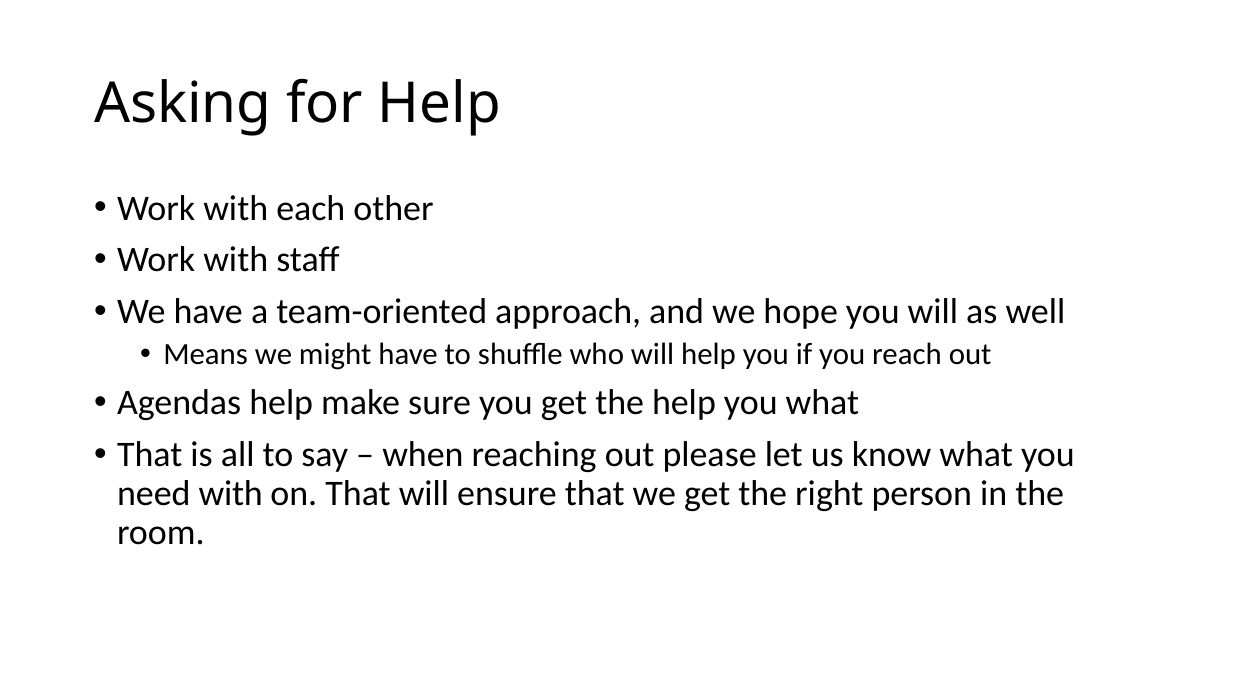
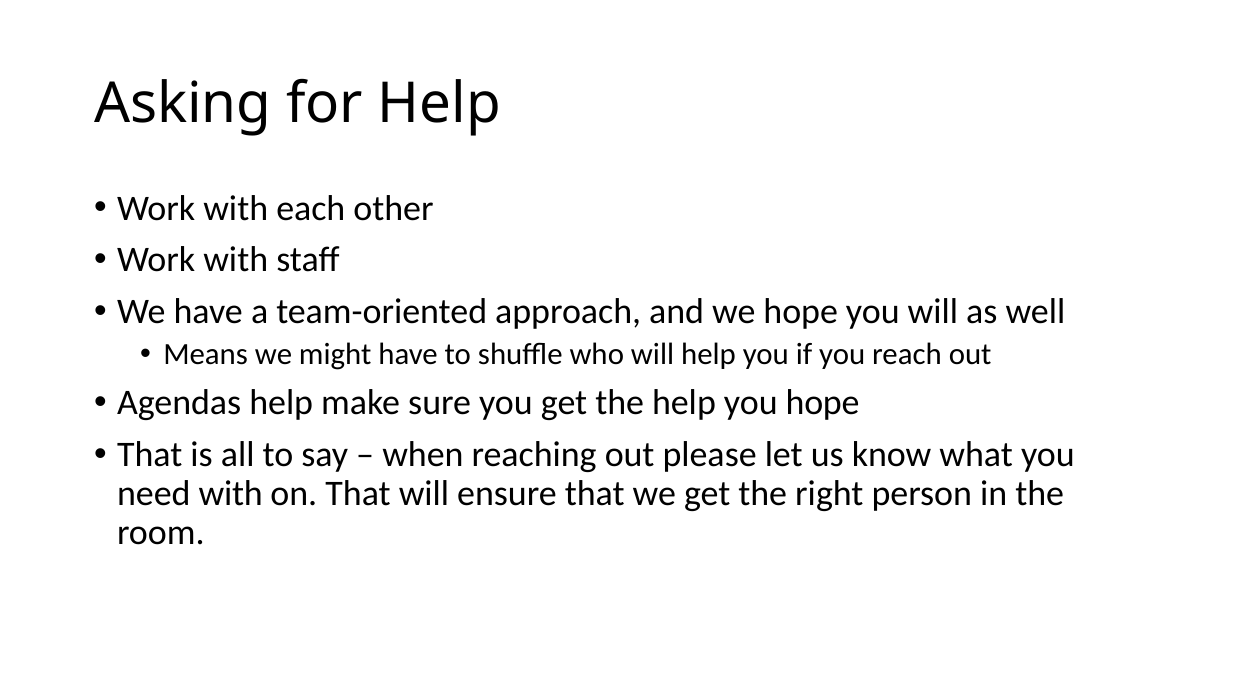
you what: what -> hope (823, 403)
